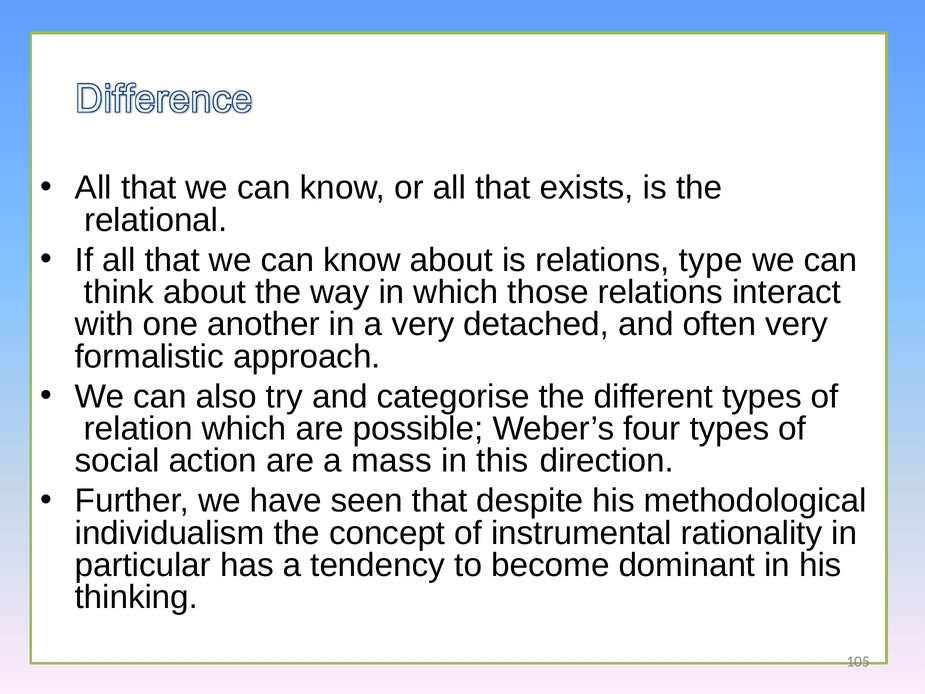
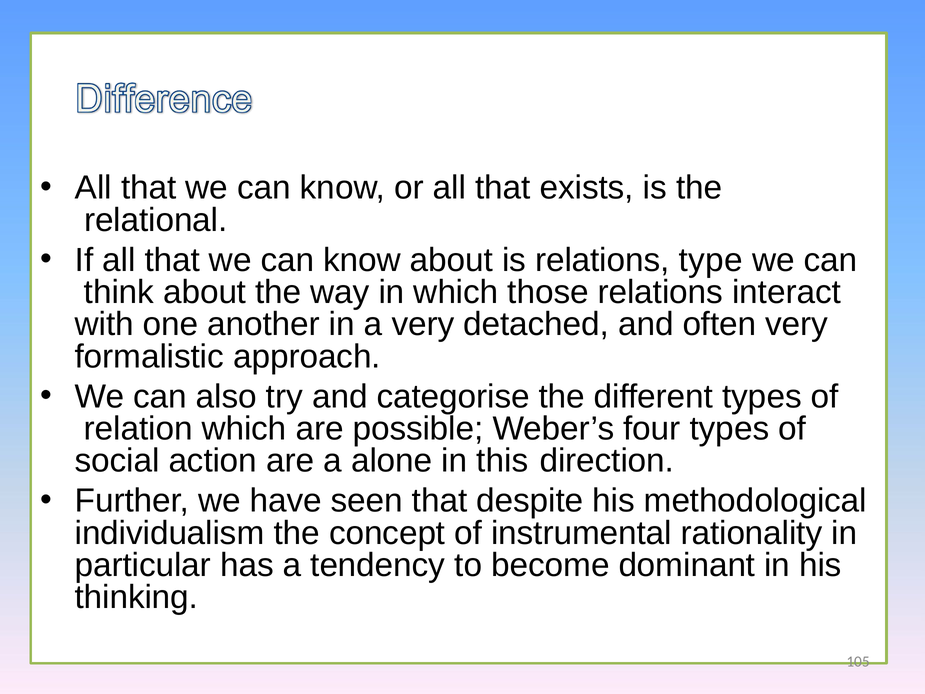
mass: mass -> alone (392, 461)
